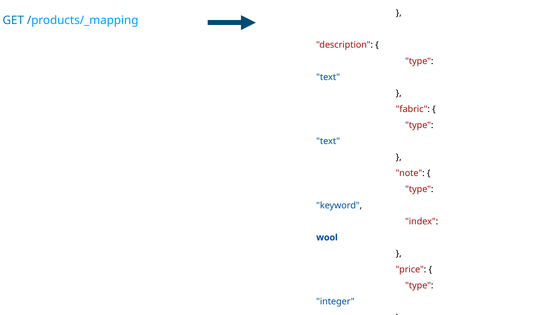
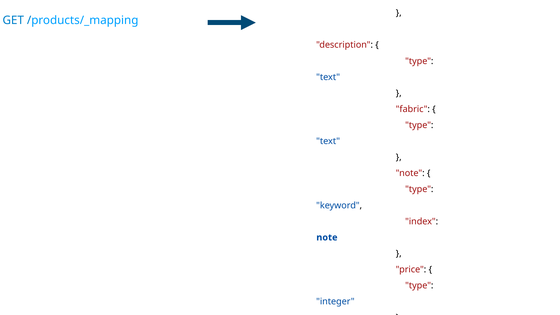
wool: wool -> note (327, 237)
